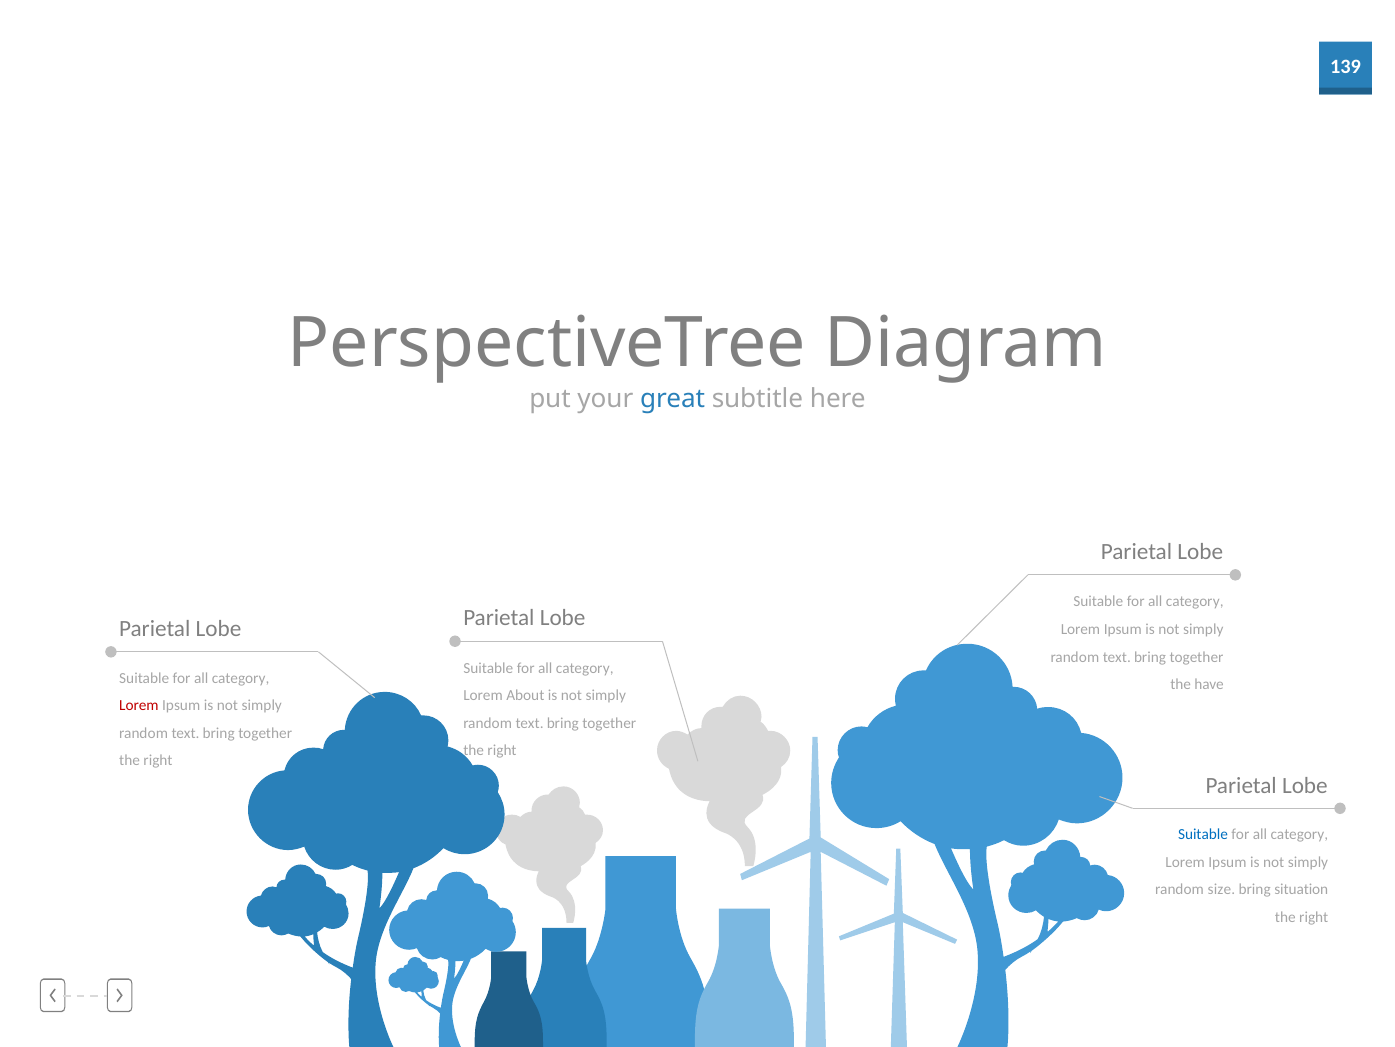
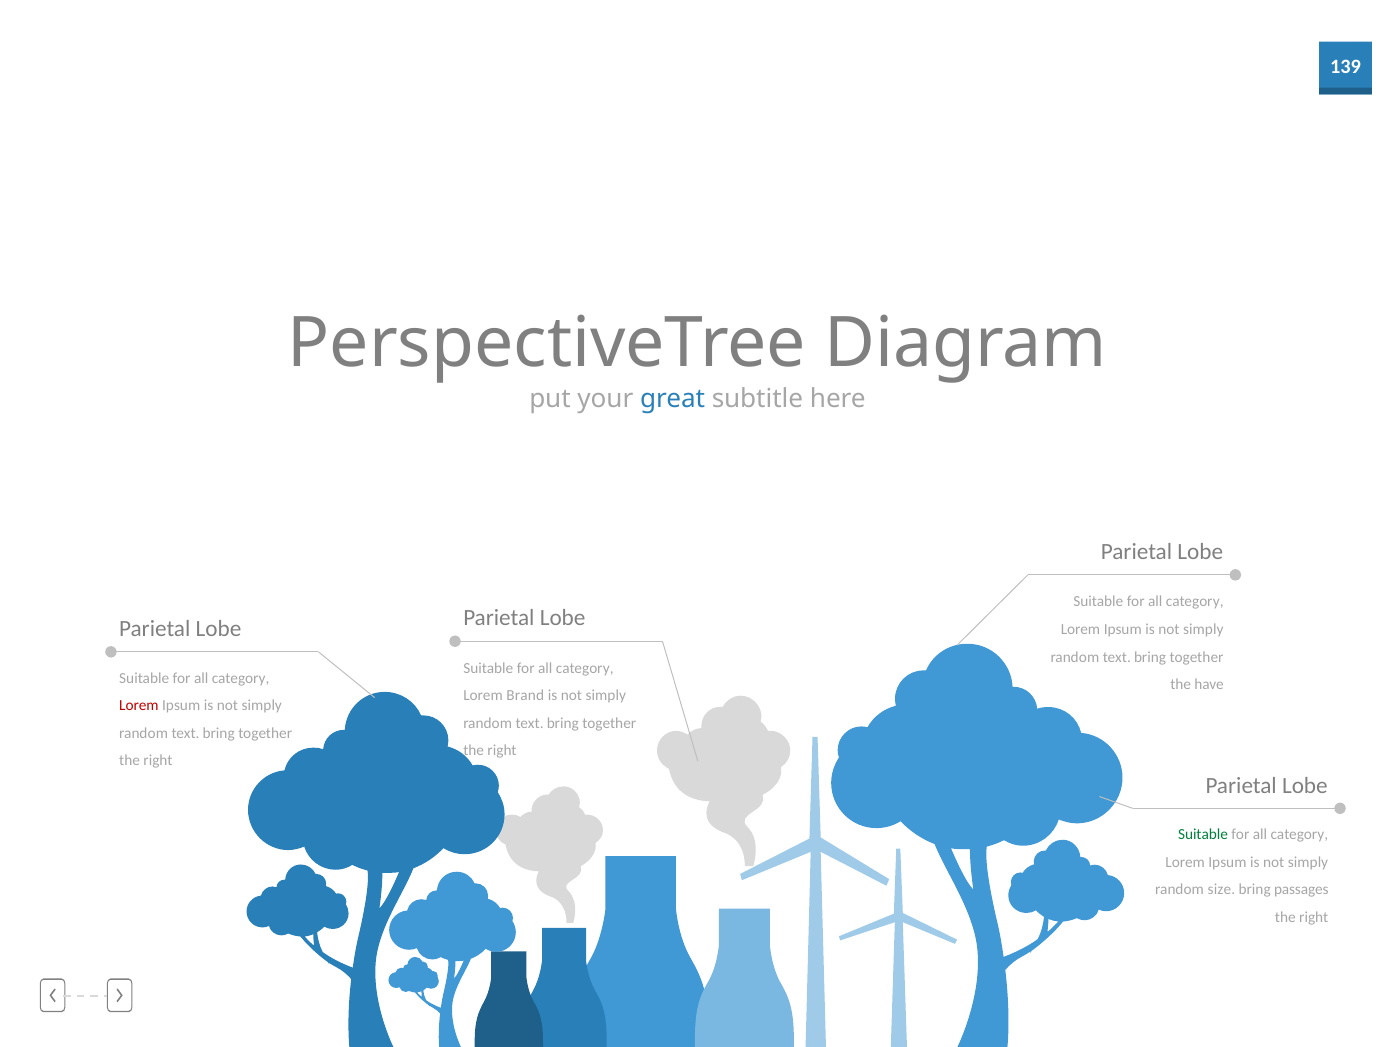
About: About -> Brand (525, 695)
Suitable colour: blue -> green (1203, 834)
situation: situation -> passages (1301, 889)
